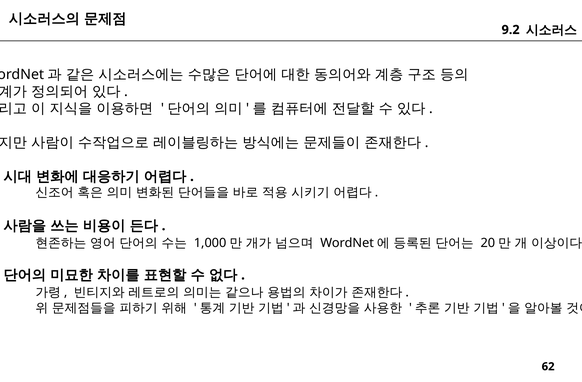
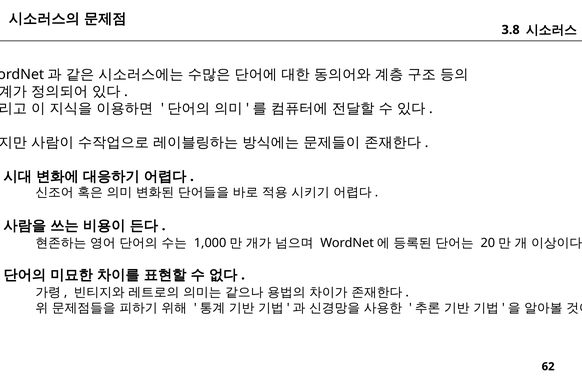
9.2: 9.2 -> 3.8 (511, 30)
